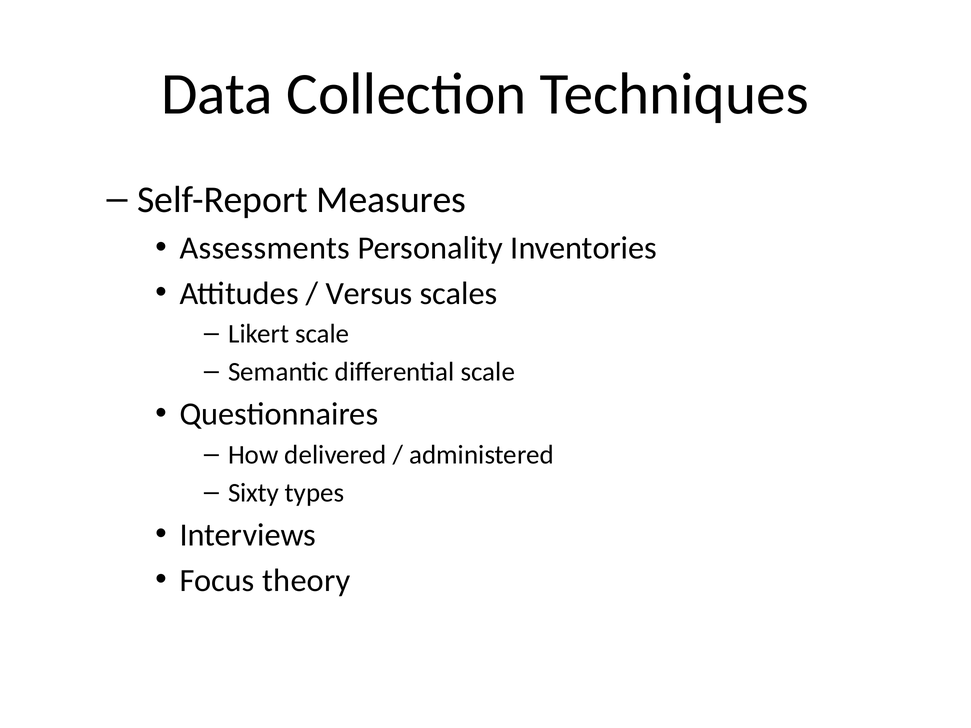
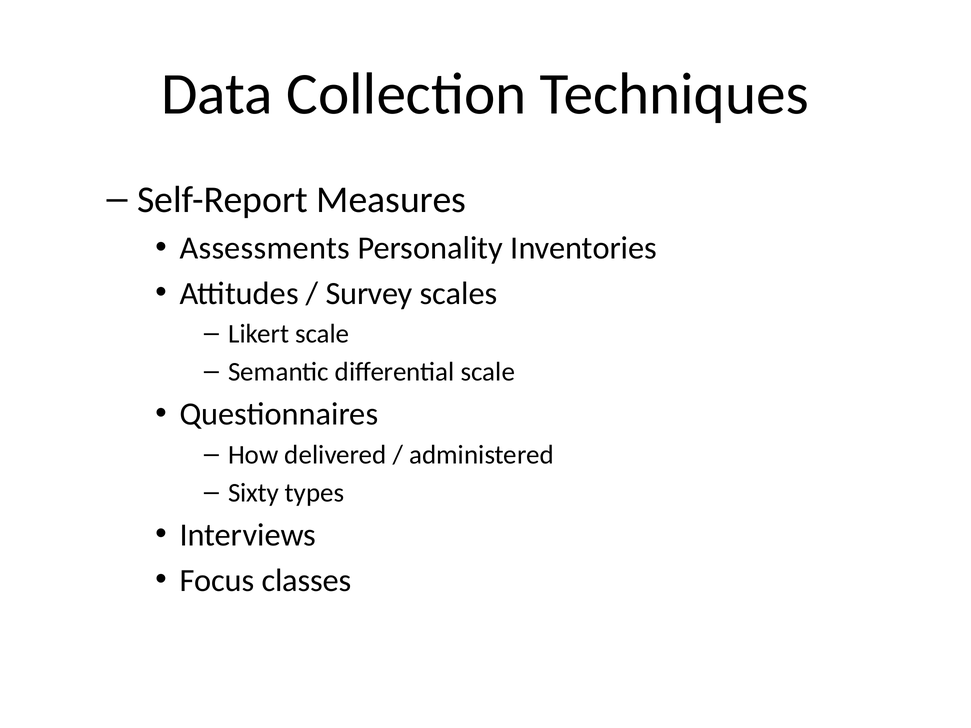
Versus: Versus -> Survey (369, 294)
theory: theory -> classes (307, 581)
